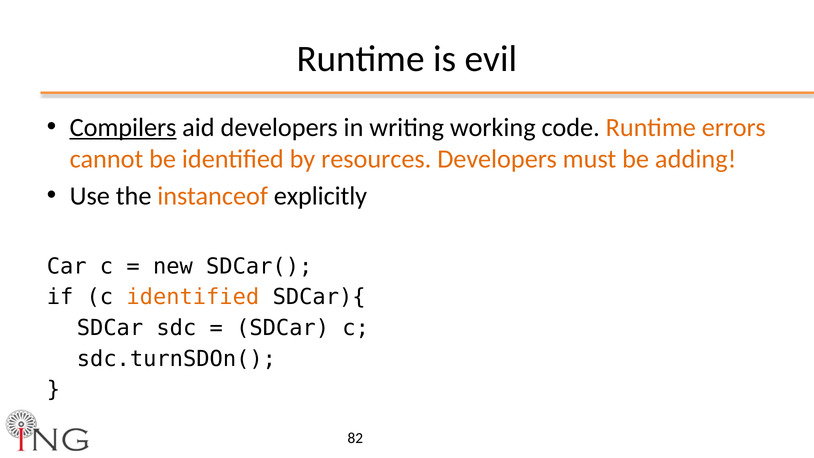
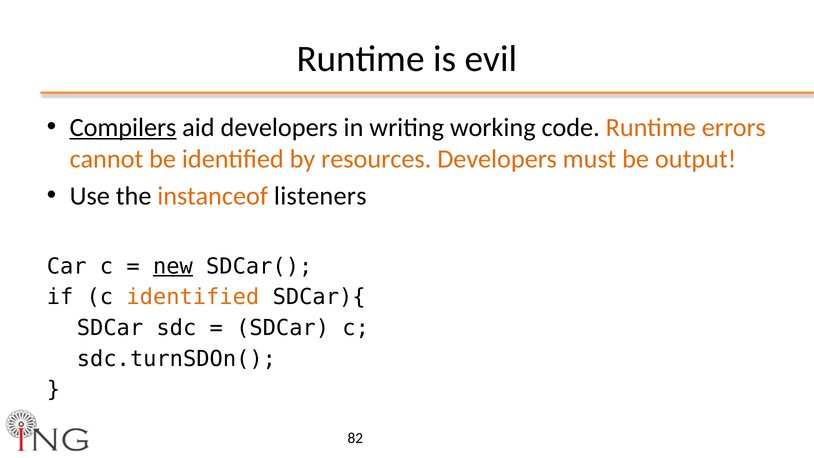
adding: adding -> output (696, 159)
explicitly: explicitly -> listeners (320, 196)
new underline: none -> present (173, 266)
